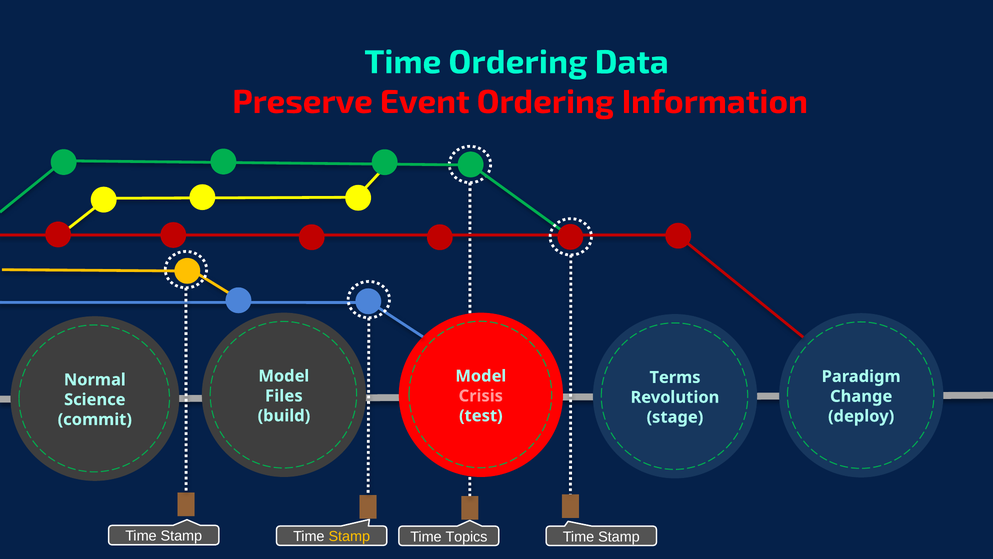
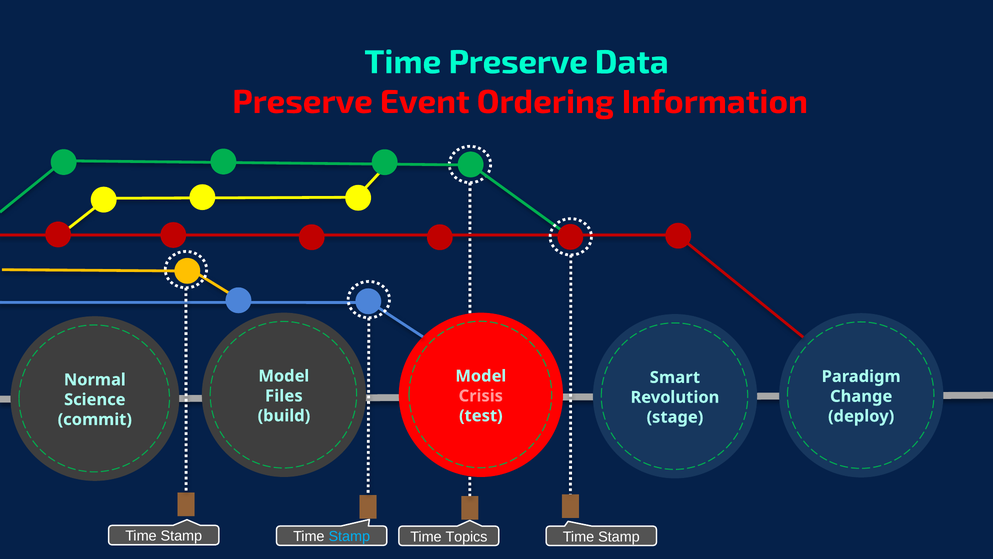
Time Ordering: Ordering -> Preserve (518, 62)
Terms: Terms -> Smart (675, 377)
Stamp colour: yellow -> light blue (349, 536)
